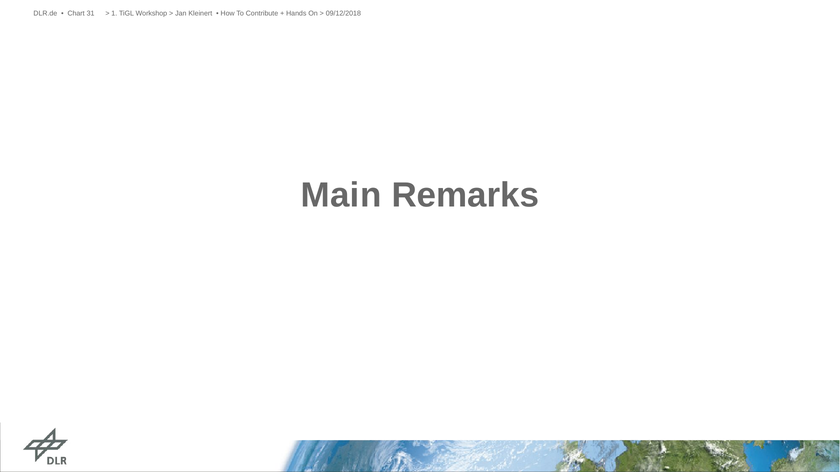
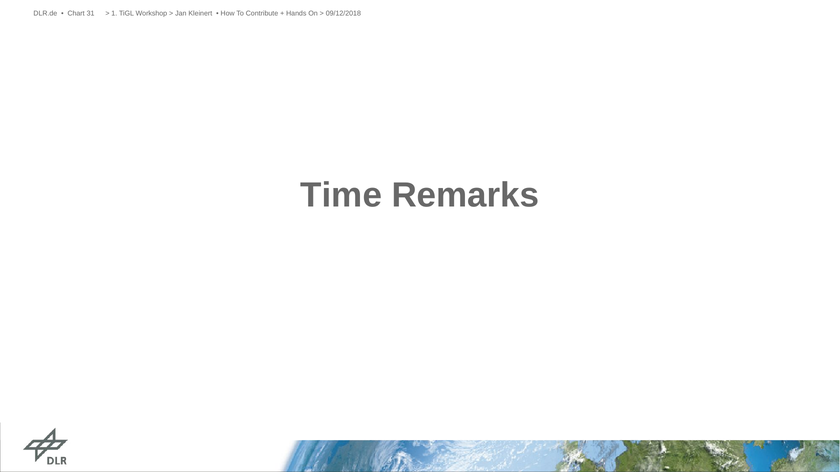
Main: Main -> Time (341, 195)
